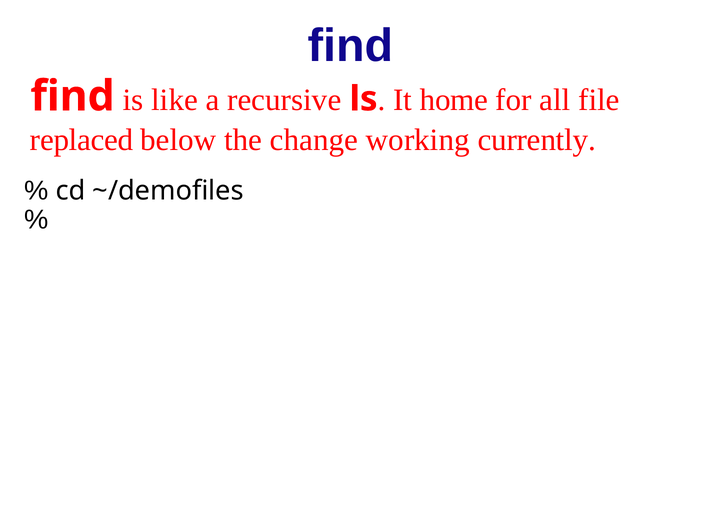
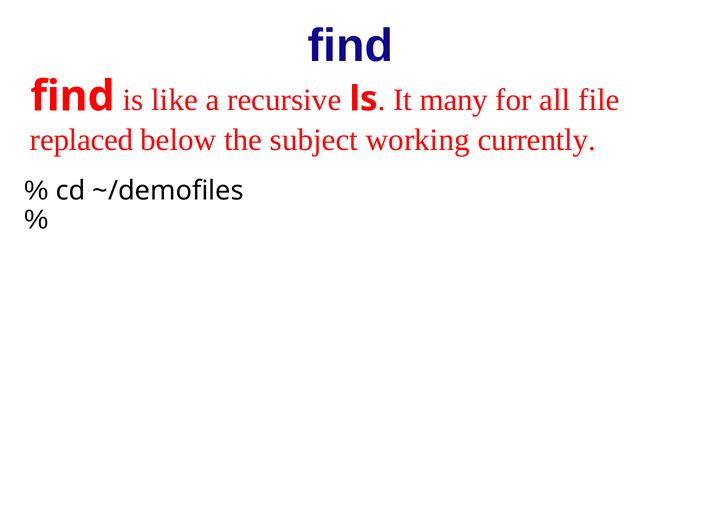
home: home -> many (454, 100)
change: change -> subject (314, 140)
